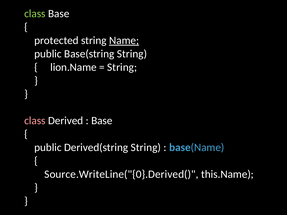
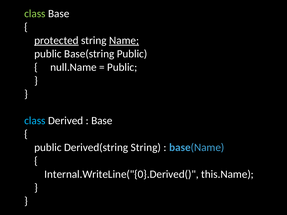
protected underline: none -> present (56, 40)
Base(string String: String -> Public (132, 54)
lion.Name: lion.Name -> null.Name (73, 67)
String: String -> Public (122, 67)
class colour: pink -> light blue (35, 121)
Source.WriteLine("{0}.Derived(: Source.WriteLine("{0}.Derived( -> Internal.WriteLine("{0}.Derived( (122, 174)
